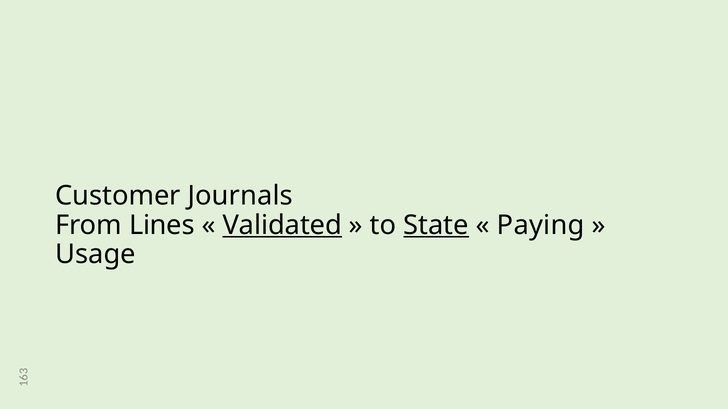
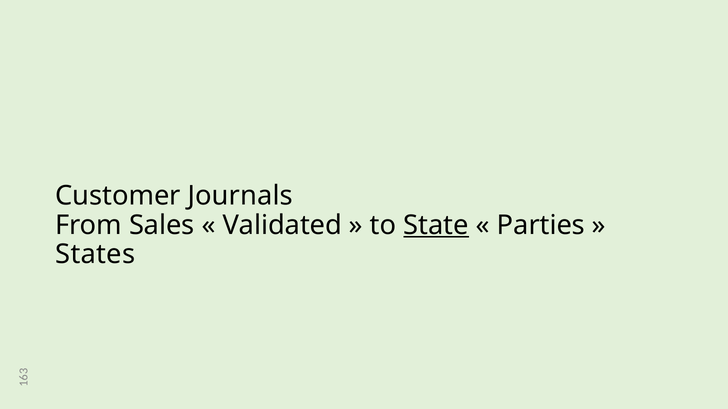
Lines: Lines -> Sales (162, 225)
Validated underline: present -> none (282, 225)
Paying: Paying -> Parties (541, 225)
Usage: Usage -> States (95, 255)
